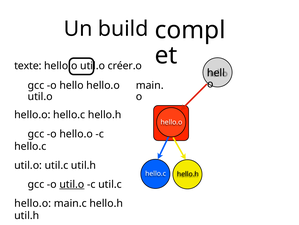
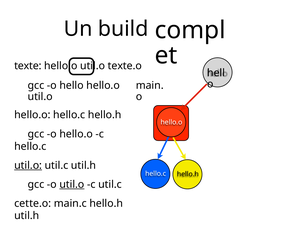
créer.o: créer.o -> texte.o (125, 66)
util.o underline: none -> present (28, 165)
hello.o: hello.o -> cette.o (33, 203)
